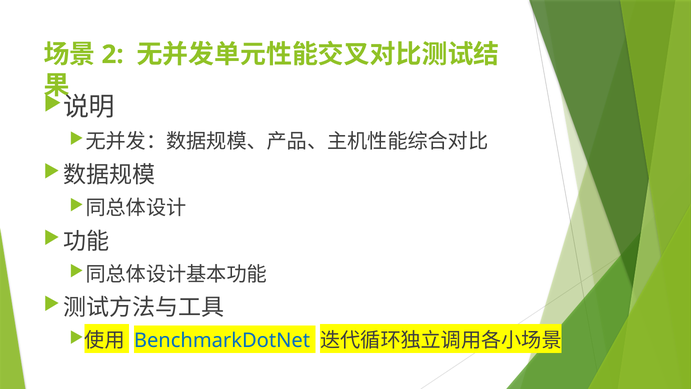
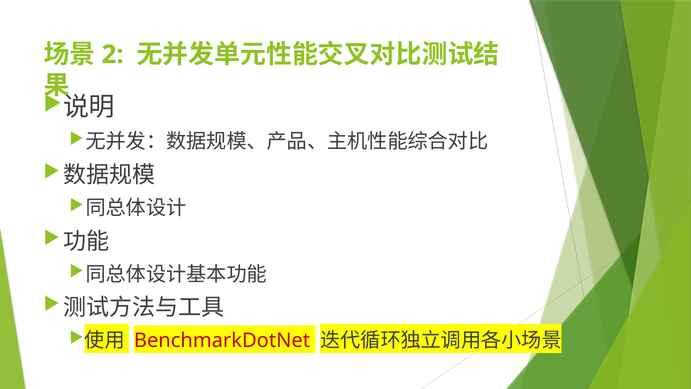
BenchmarkDotNet colour: blue -> red (222, 340)
